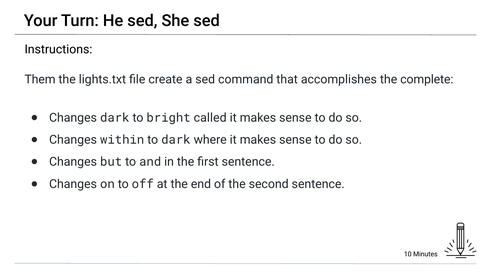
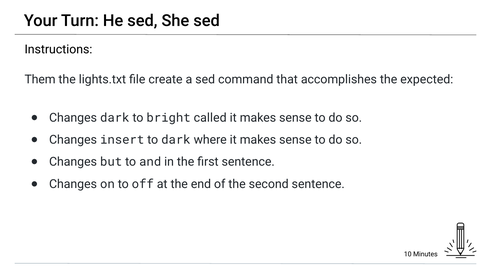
complete: complete -> expected (427, 79)
within: within -> insert (122, 140)
